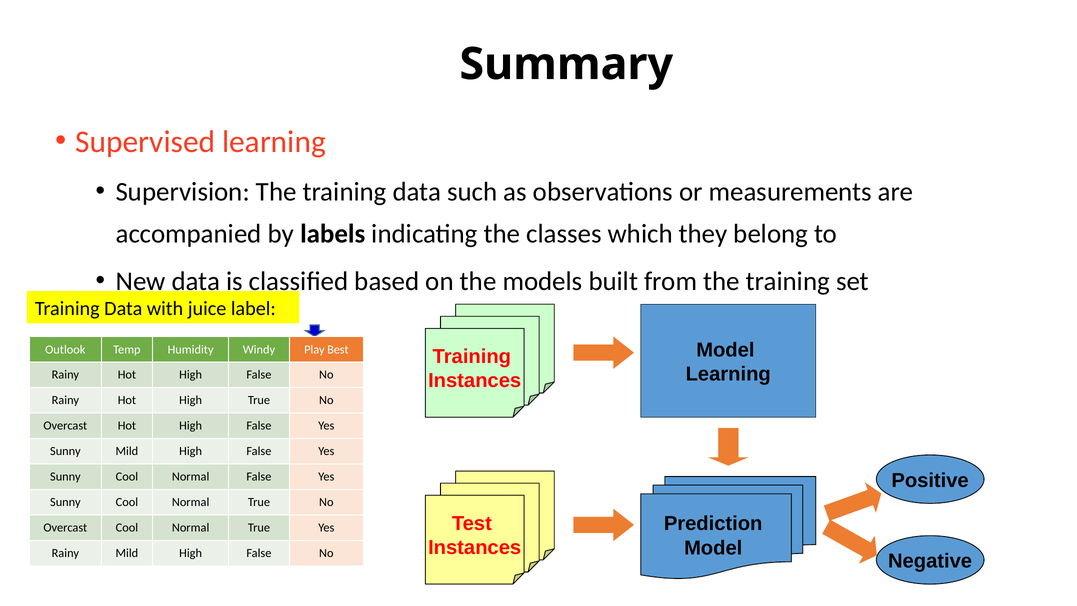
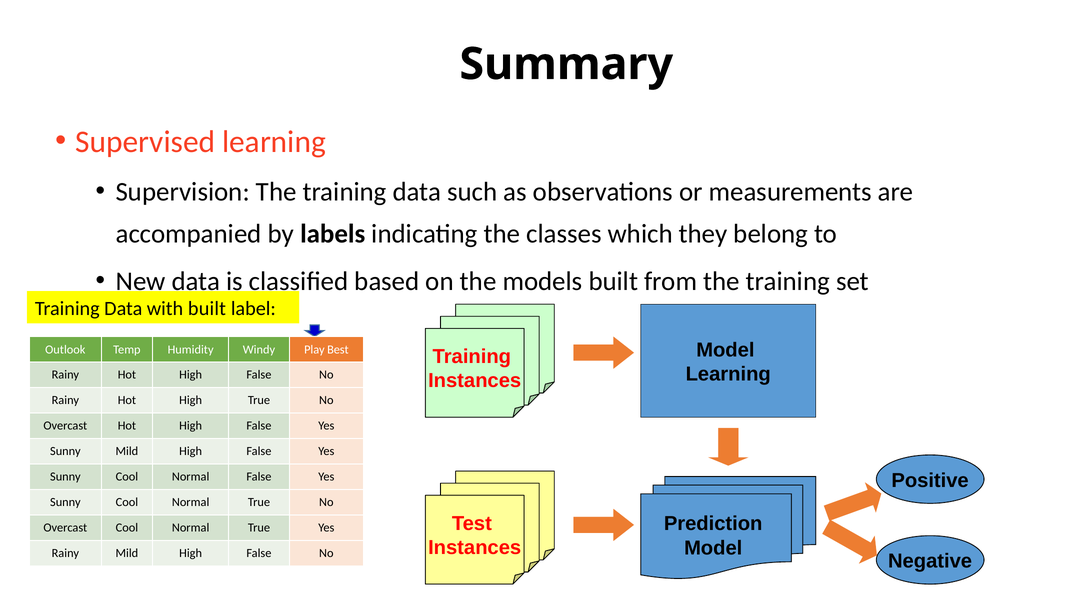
with juice: juice -> built (207, 309)
